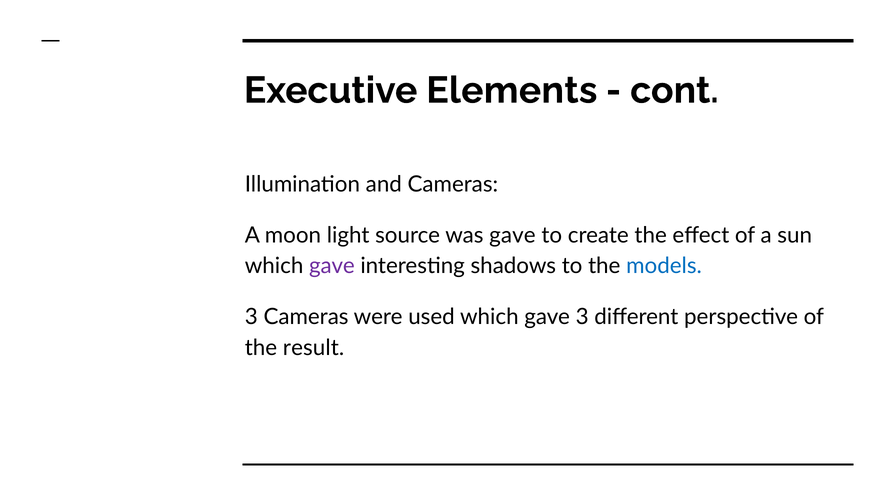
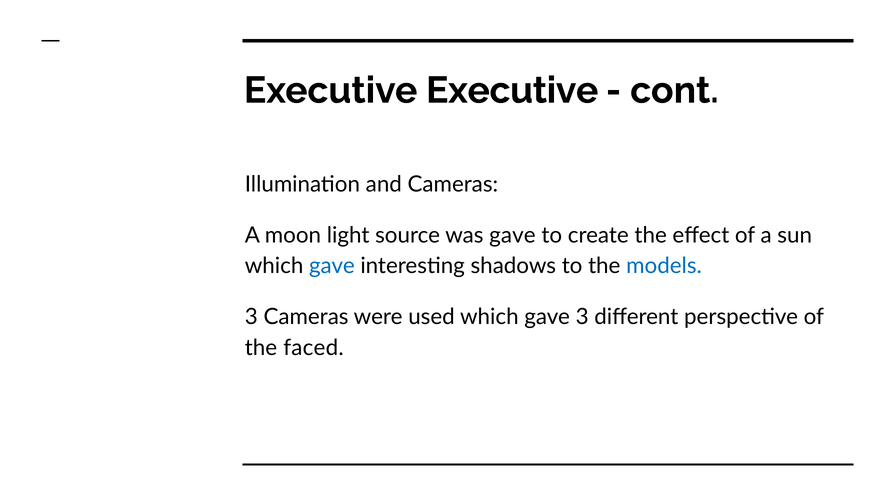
Executive Elements: Elements -> Executive (512, 90)
gave colour: purple -> blue (332, 266)
result: result -> faced (313, 347)
